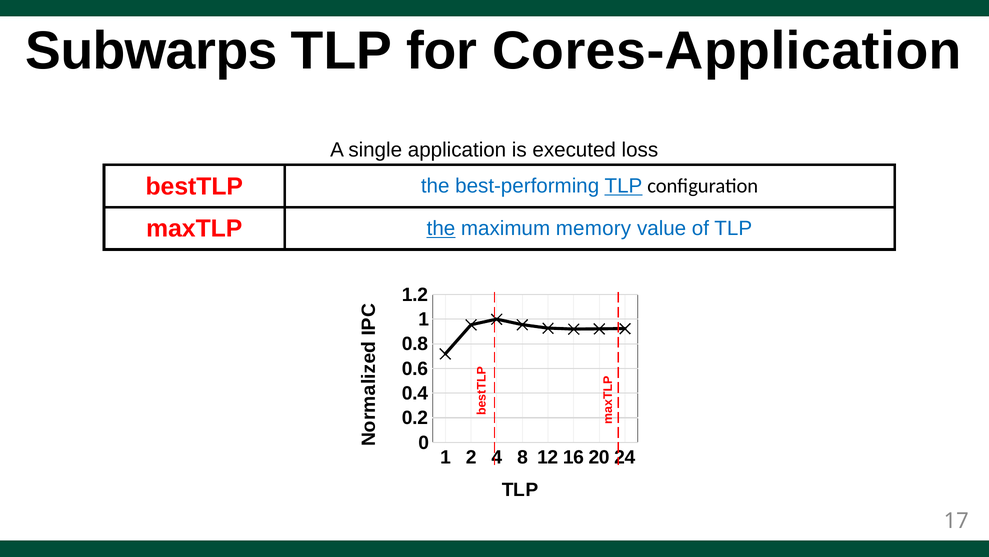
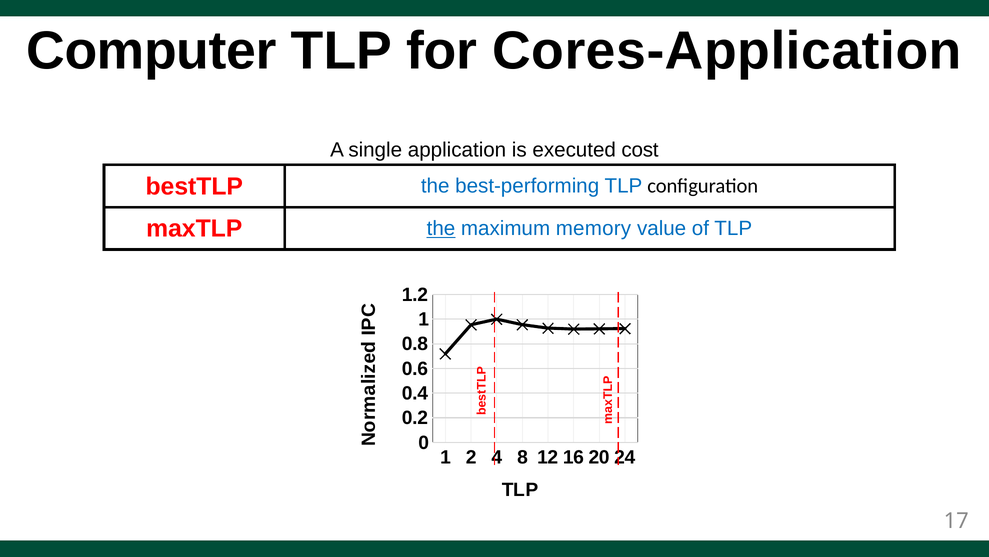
Subwarps: Subwarps -> Computer (151, 51)
loss: loss -> cost (640, 150)
TLP underline: present -> none (623, 186)
